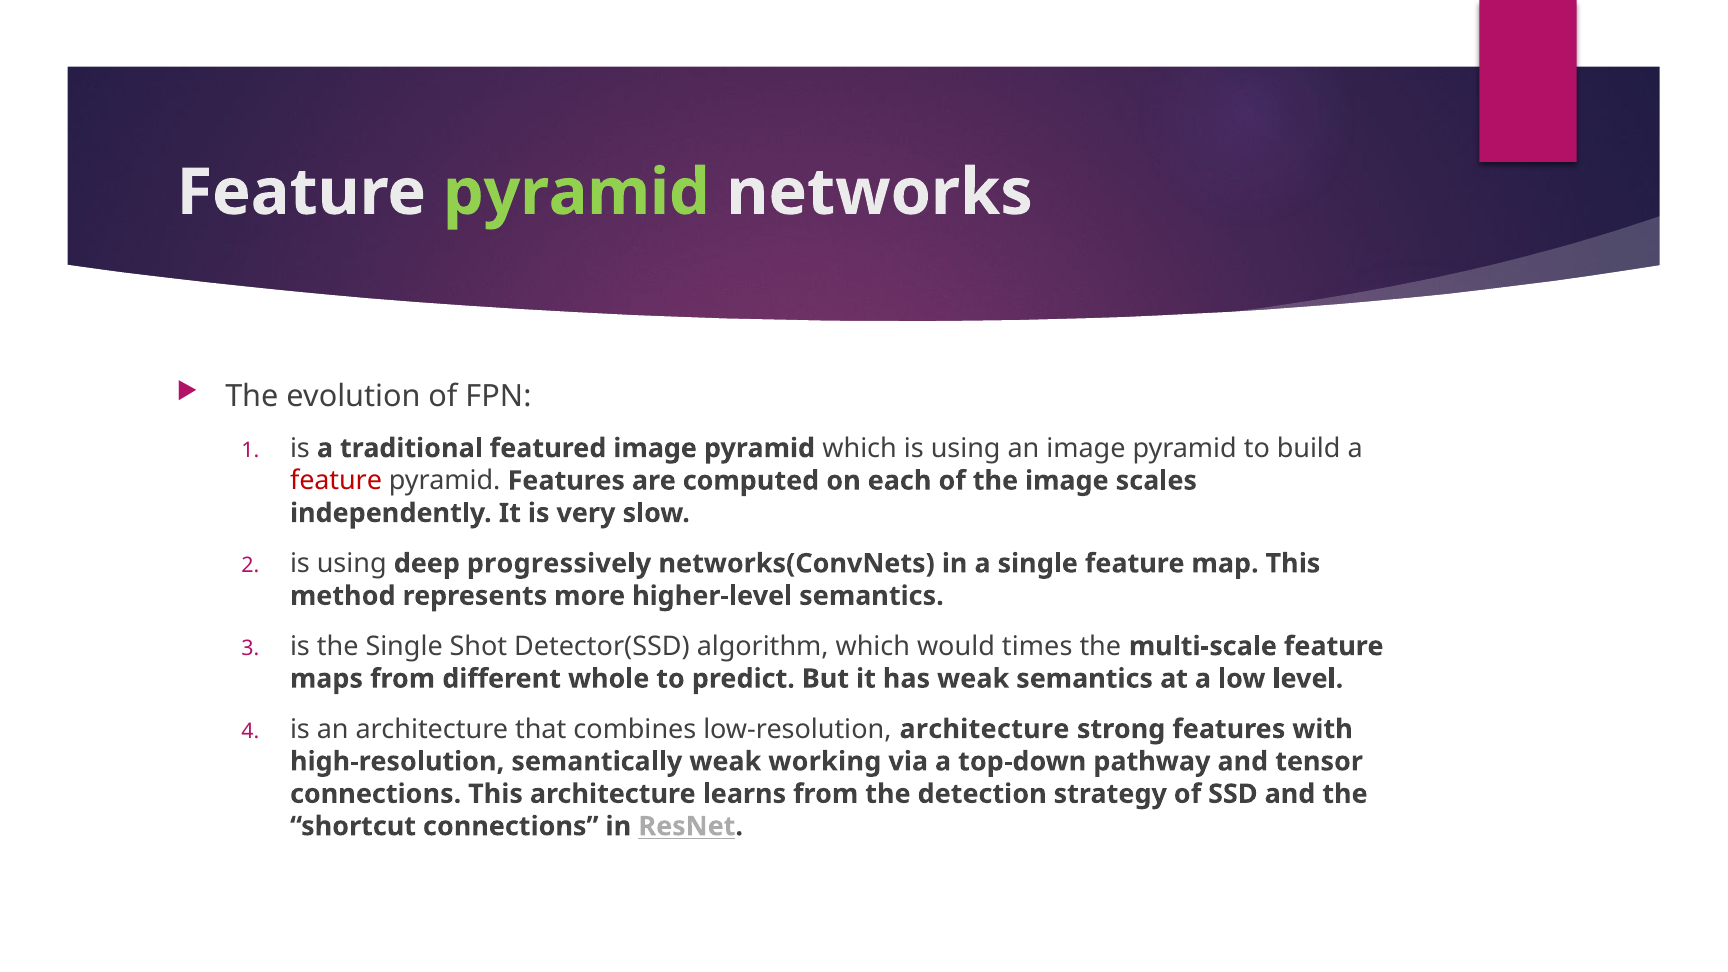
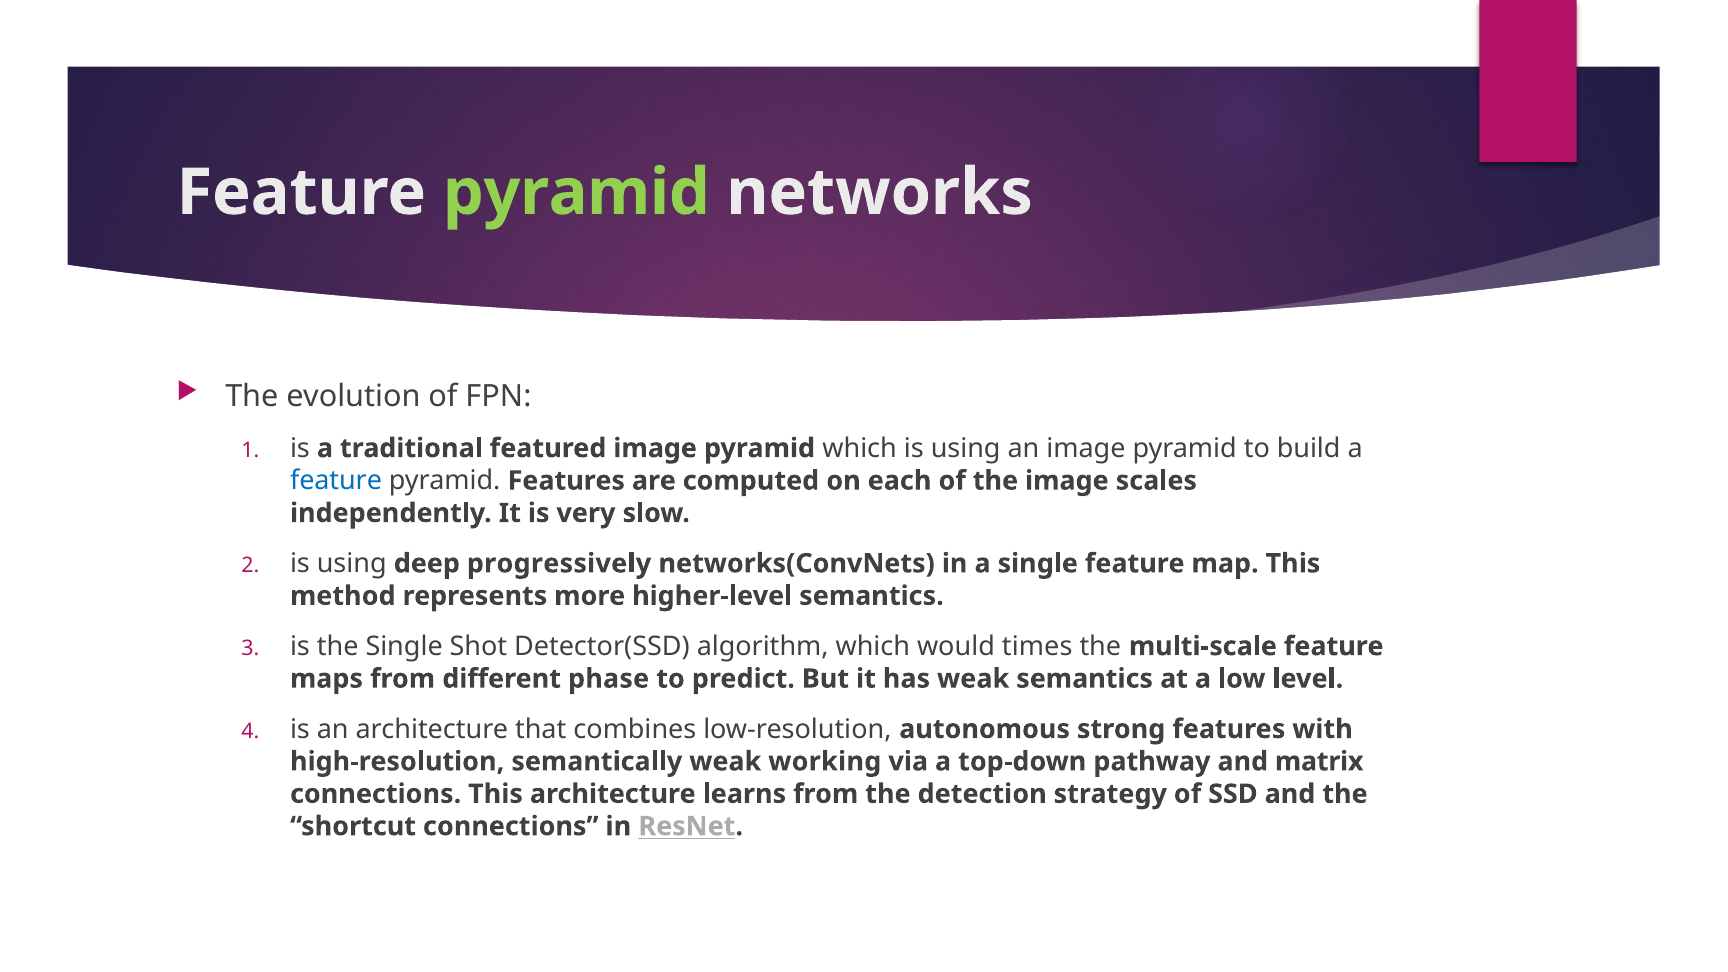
feature colour: red -> blue (336, 481)
whole: whole -> phase (609, 679)
low-resolution architecture: architecture -> autonomous (985, 729)
tensor: tensor -> matrix (1319, 762)
